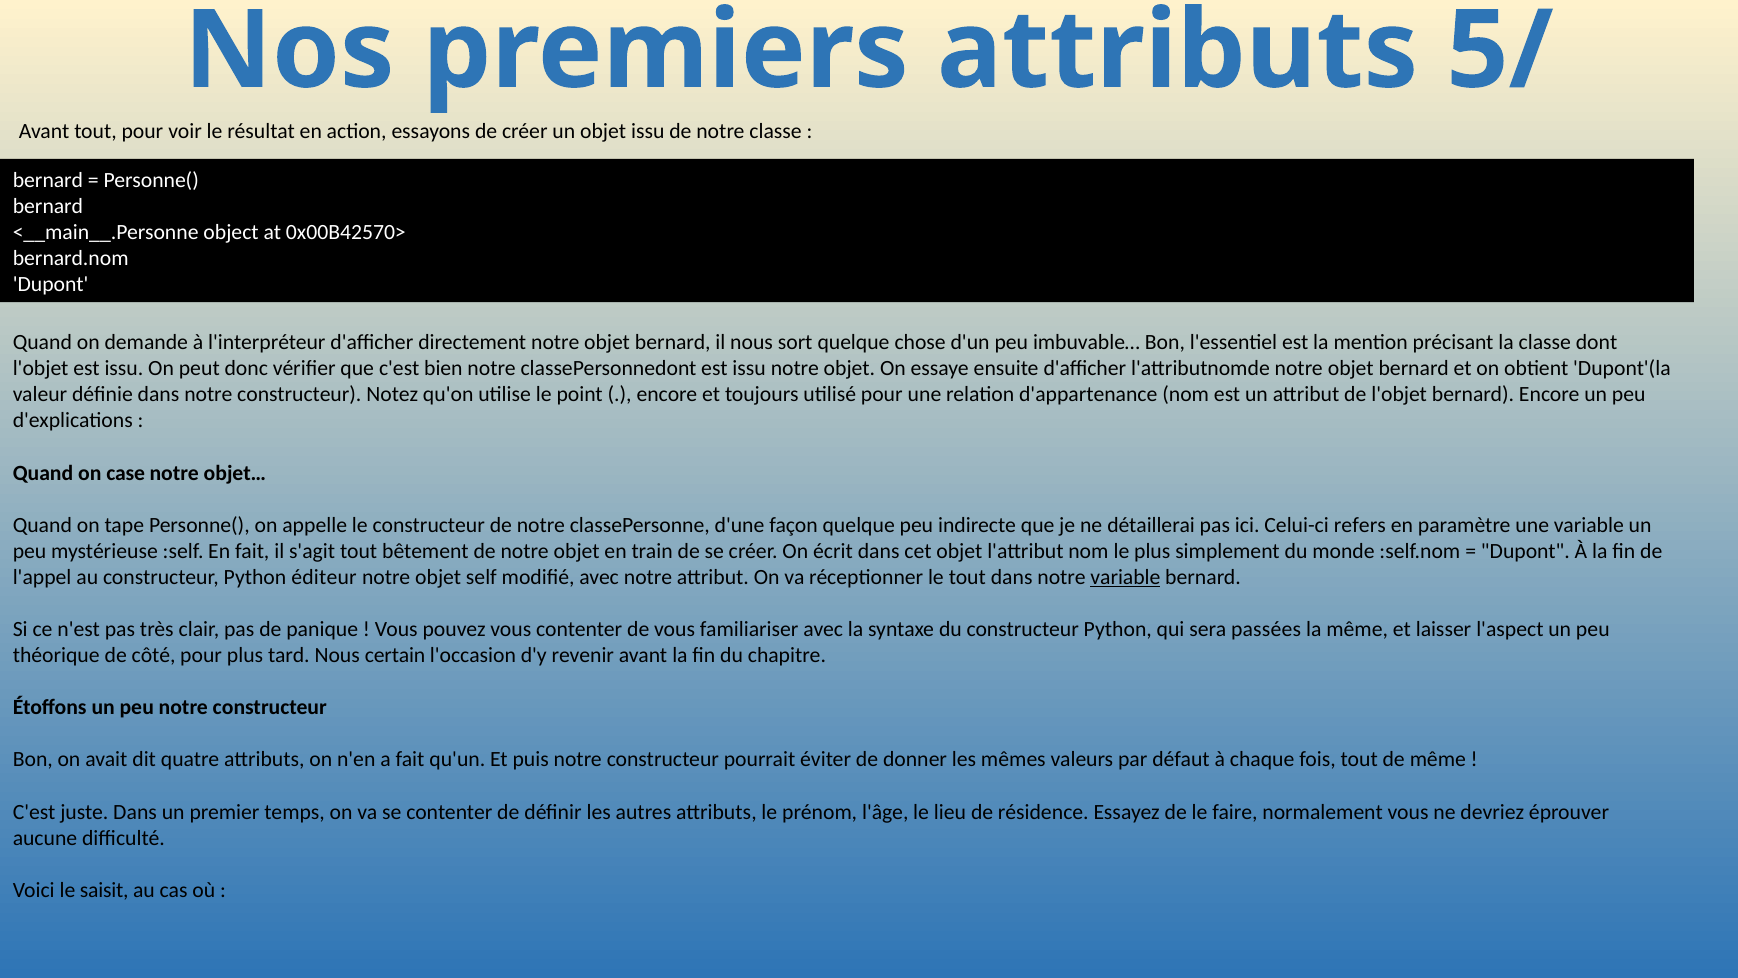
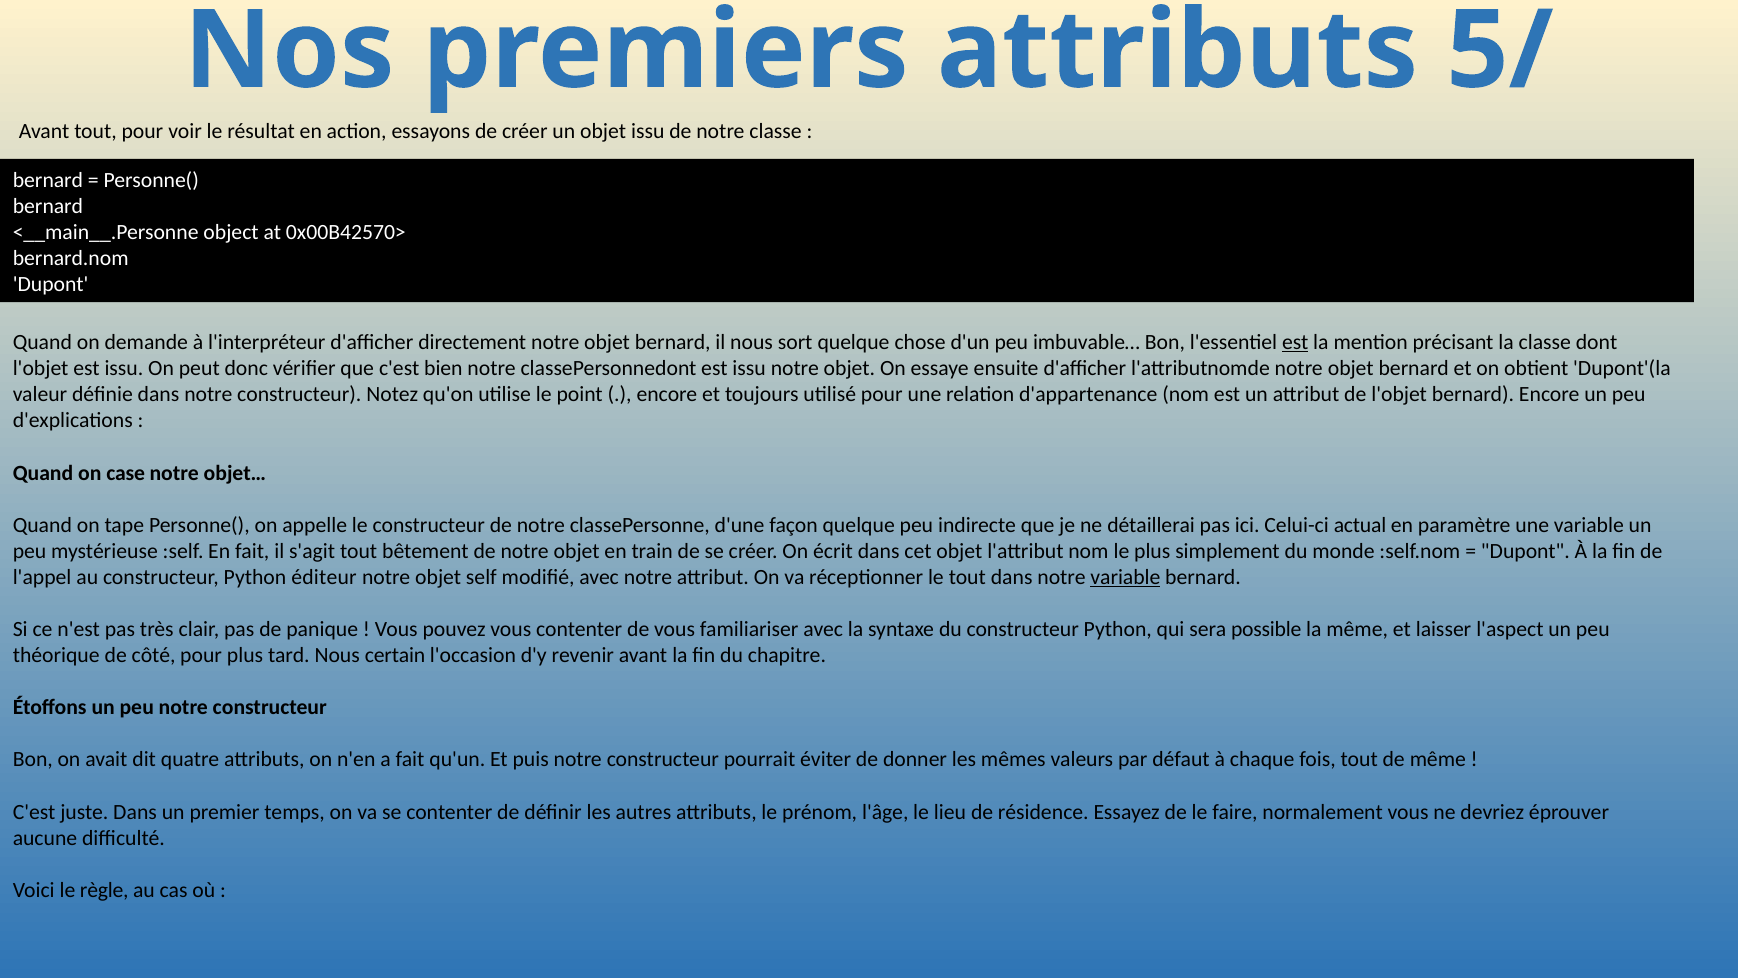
est underline: none -> present (1295, 342)
refers: refers -> actual (1360, 525)
passées: passées -> possible (1266, 629)
saisit: saisit -> règle (104, 890)
